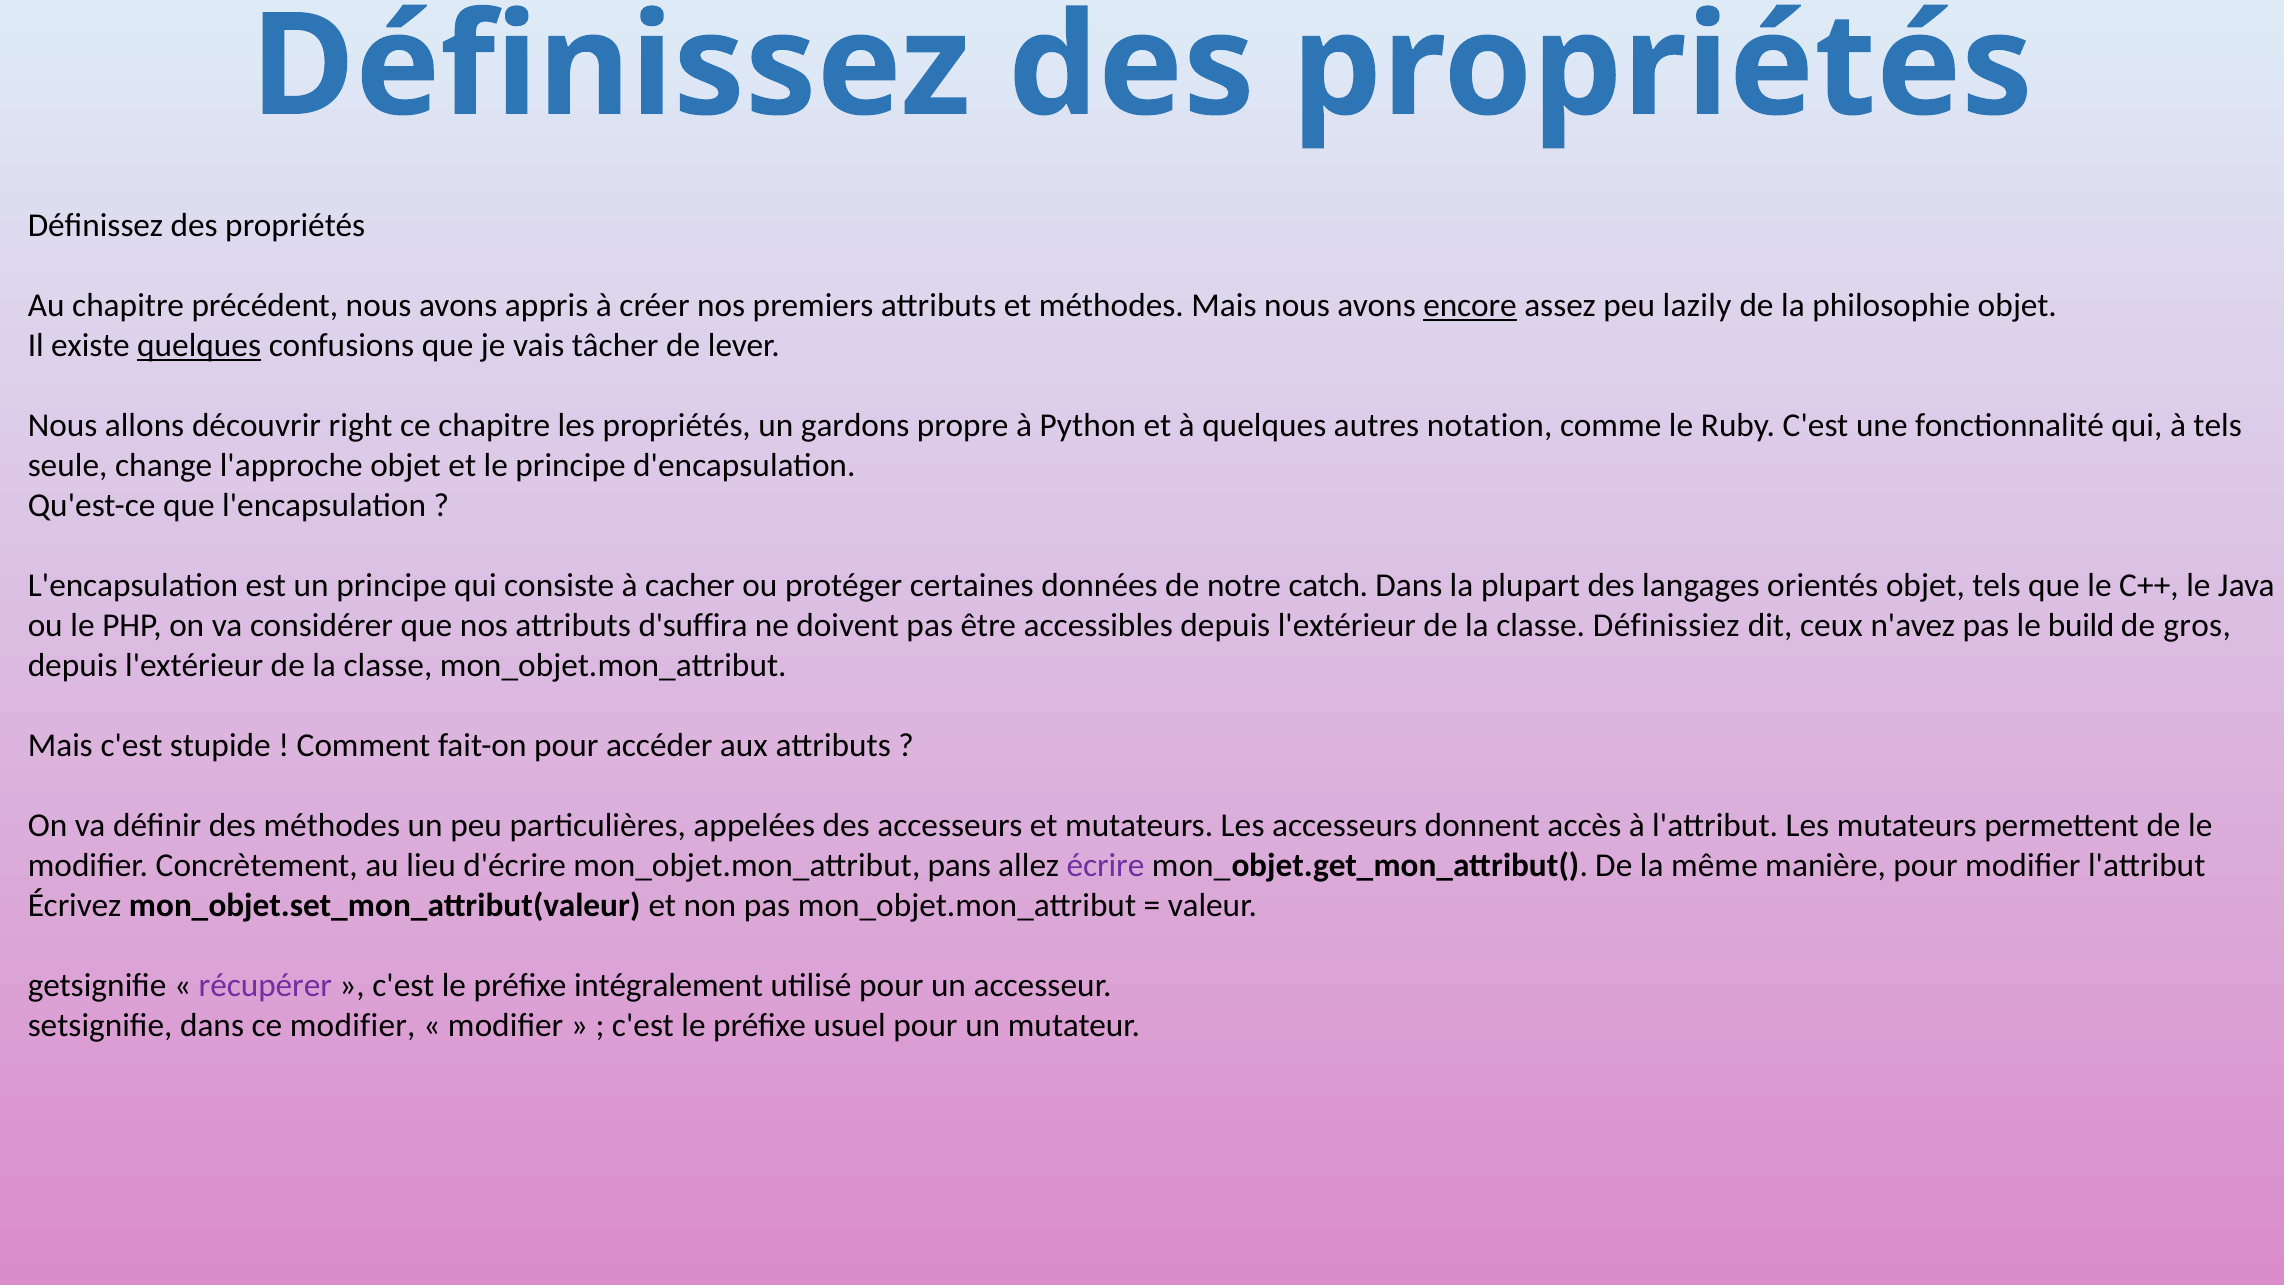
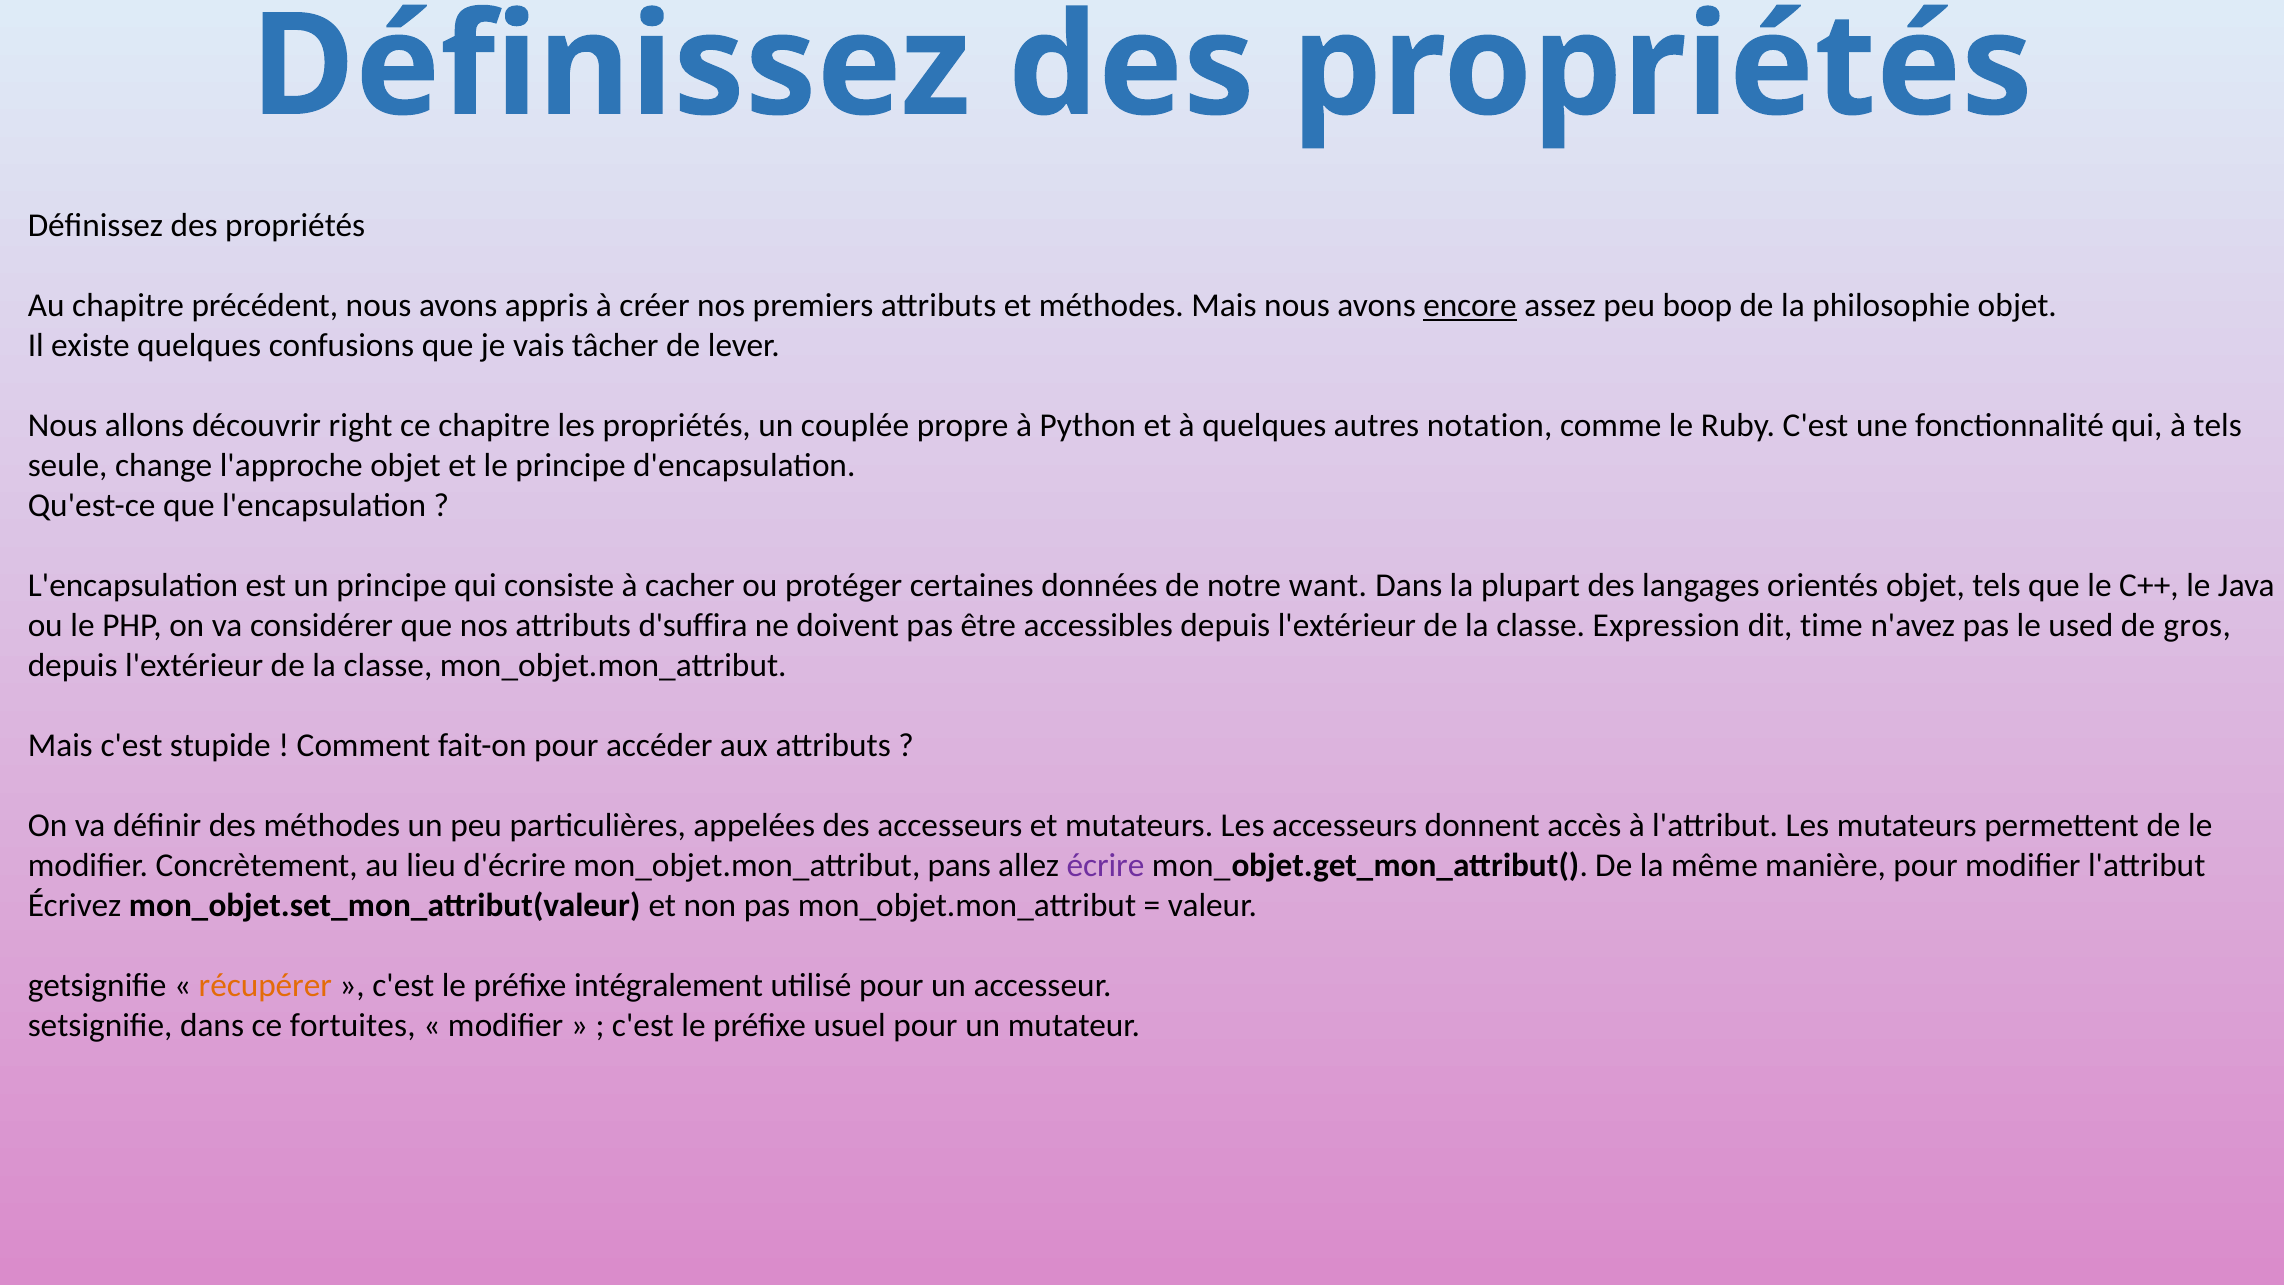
lazily: lazily -> boop (1697, 306)
quelques underline: present -> none (199, 346)
gardons: gardons -> couplée (855, 426)
catch: catch -> want (1328, 586)
Définissiez: Définissiez -> Expression (1666, 626)
ceux: ceux -> time (1831, 626)
build: build -> used (2081, 626)
récupérer colour: purple -> orange (265, 986)
ce modifier: modifier -> fortuites (353, 1026)
